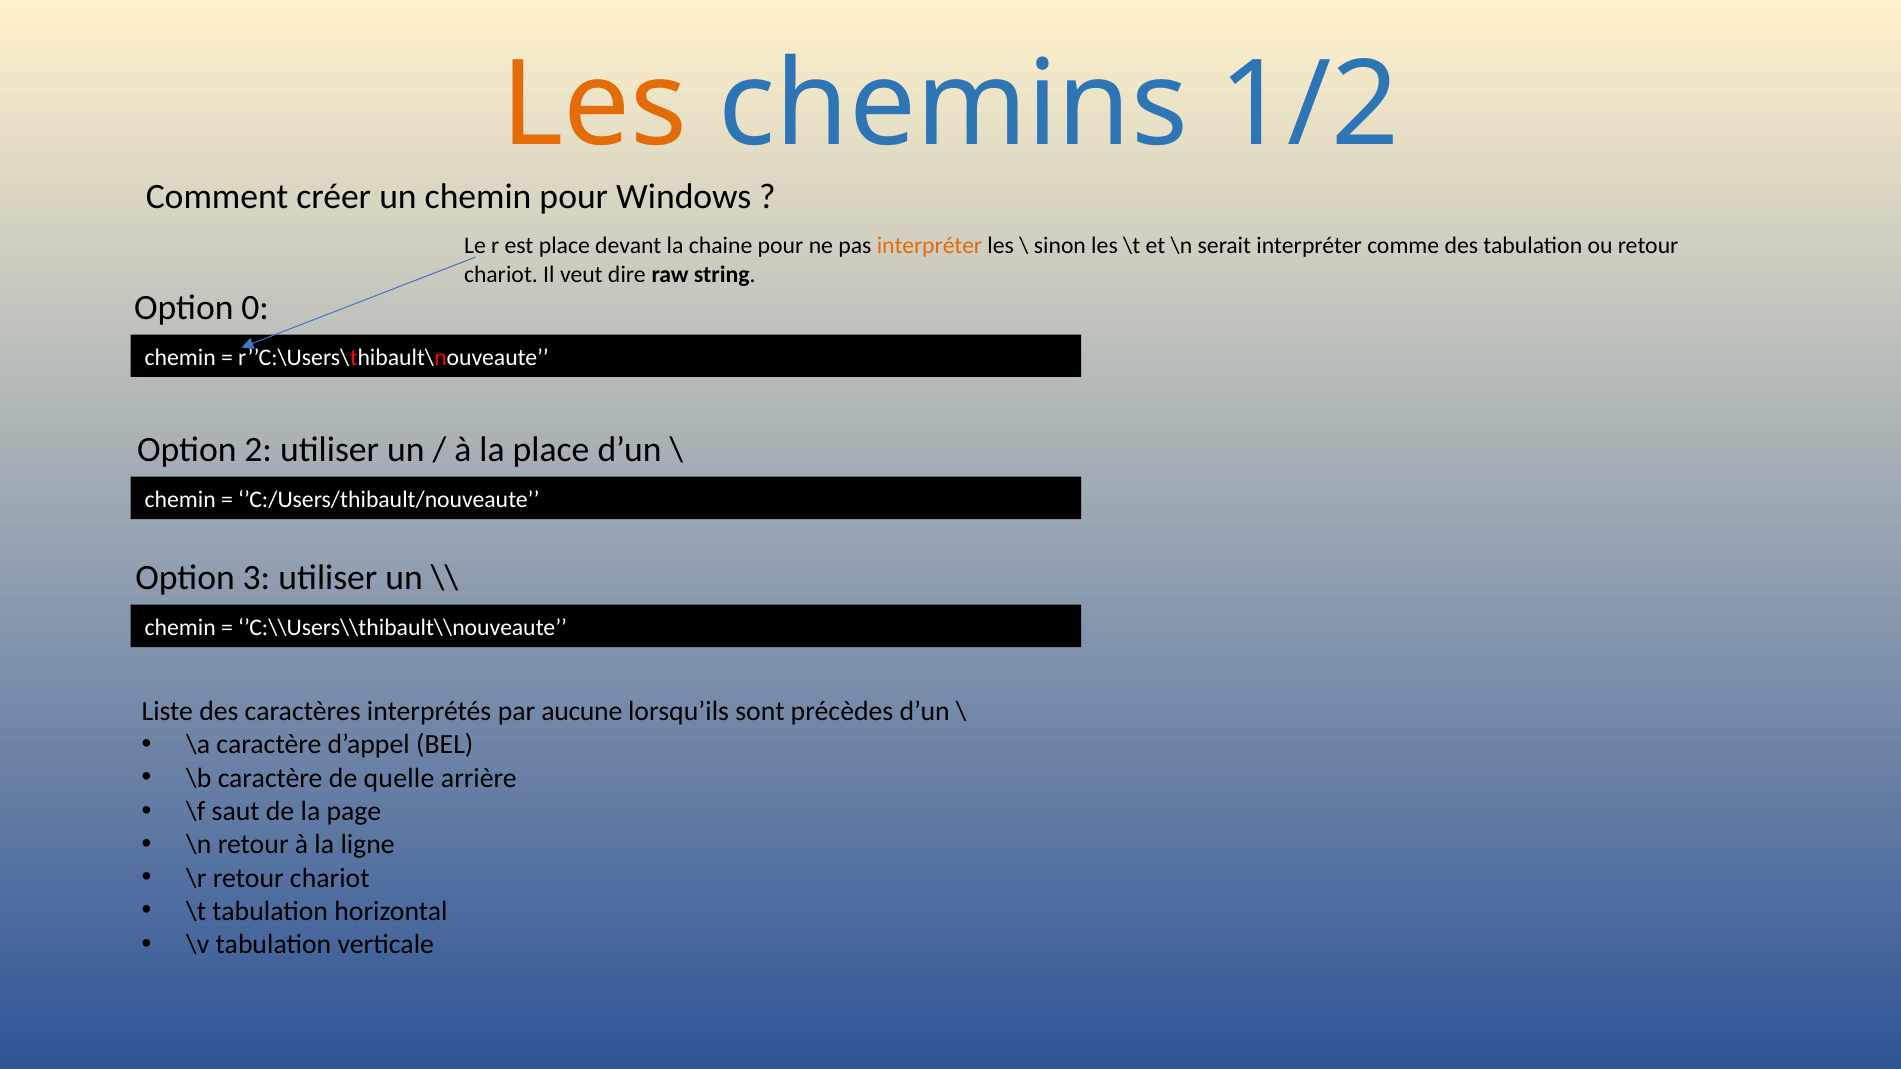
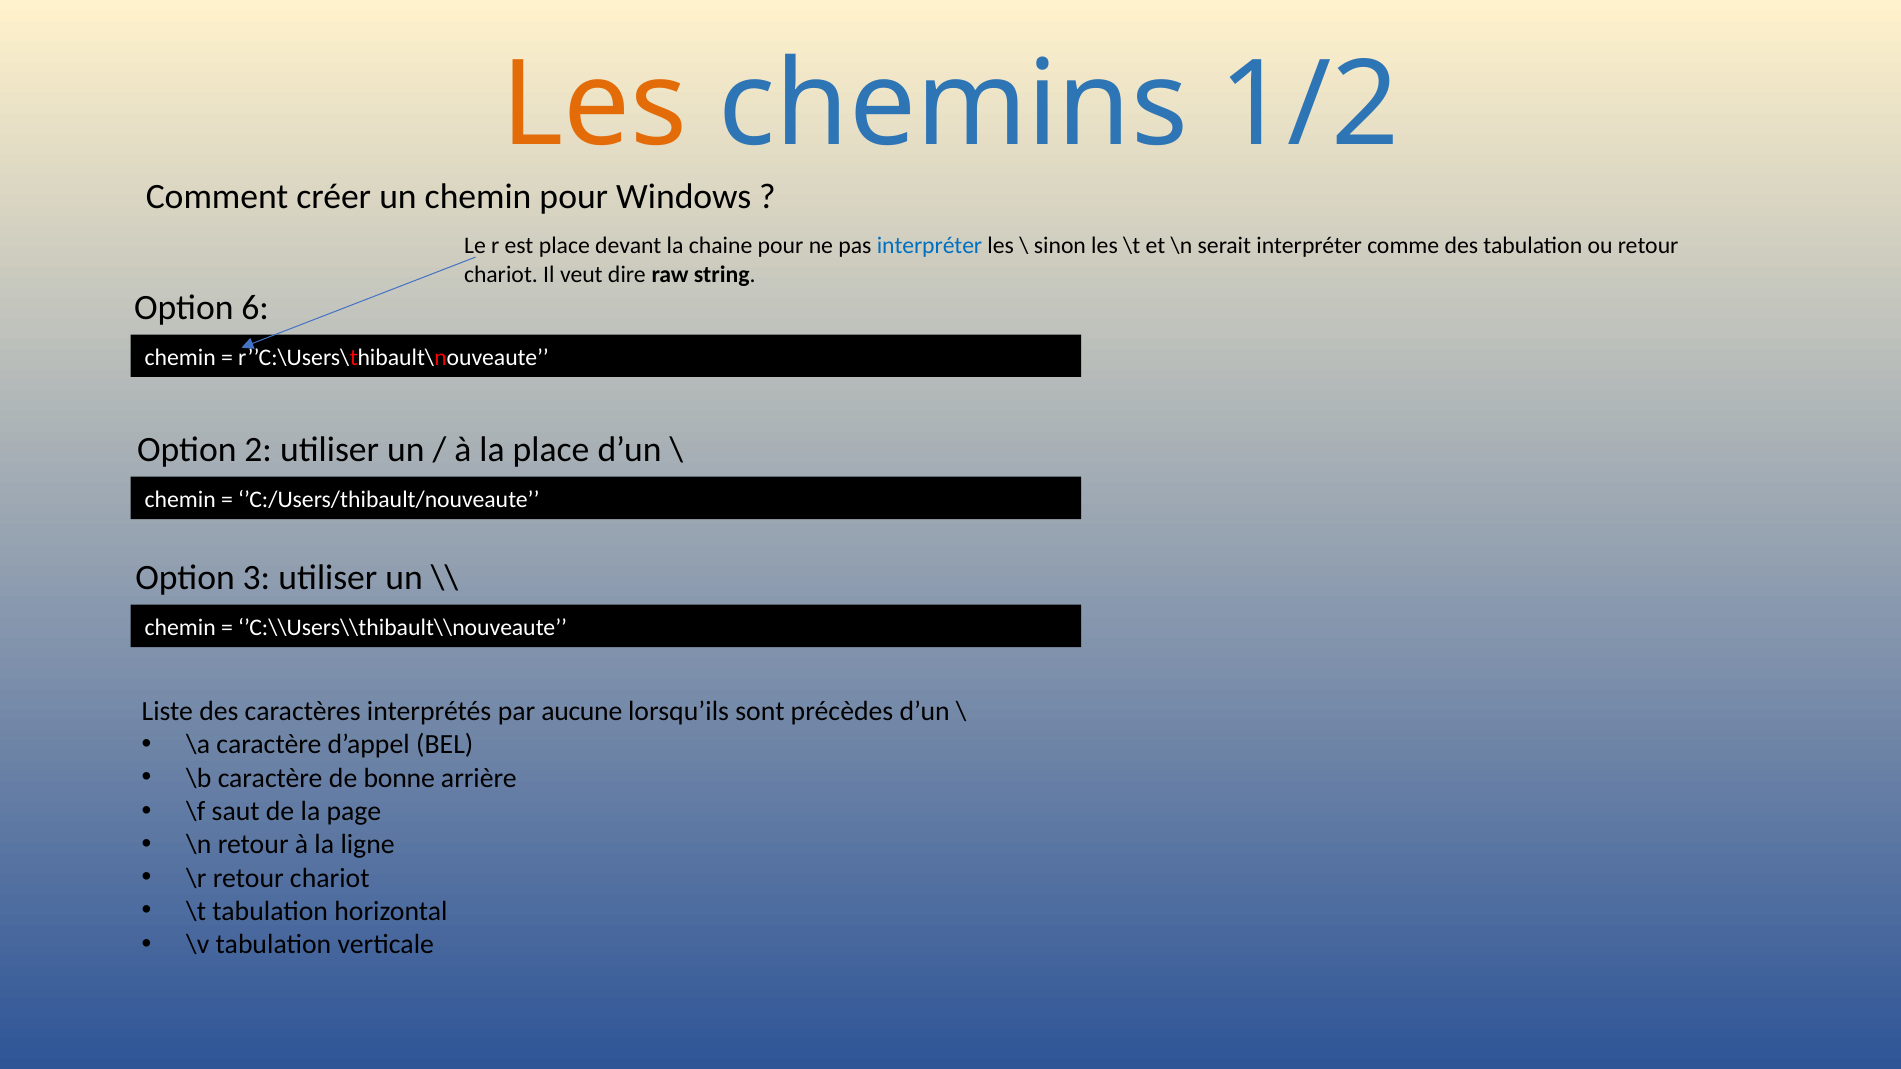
interpréter colour: orange -> blue (930, 246)
0: 0 -> 6 (255, 308)
quelle: quelle -> bonne (399, 778)
